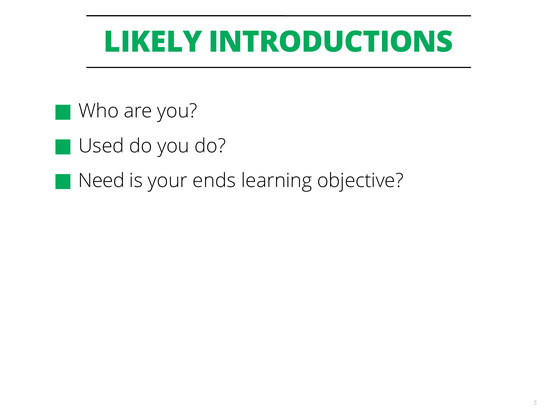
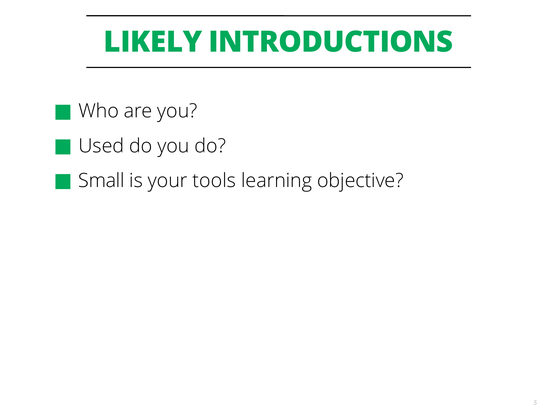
Need: Need -> Small (101, 181)
ends: ends -> tools (214, 181)
